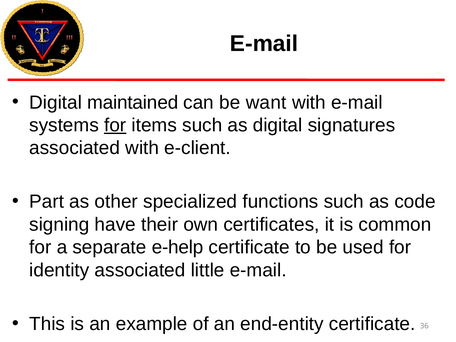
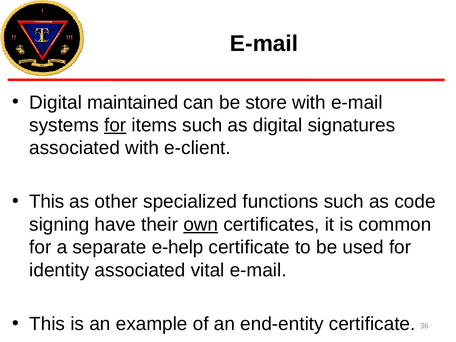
want: want -> store (266, 102)
Part: Part -> This (47, 202)
own underline: none -> present (201, 225)
little: little -> vital (208, 270)
